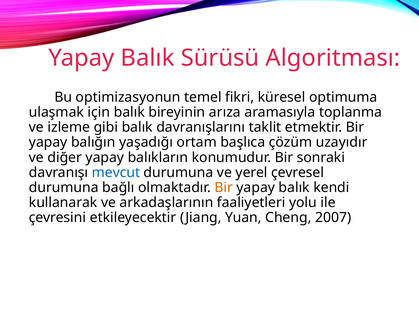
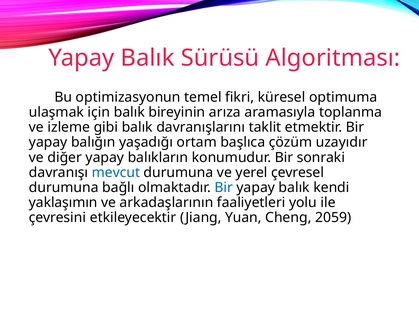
Bir colour: orange -> blue (224, 188)
kullanarak: kullanarak -> yaklaşımın (63, 203)
2007: 2007 -> 2059 (333, 218)
